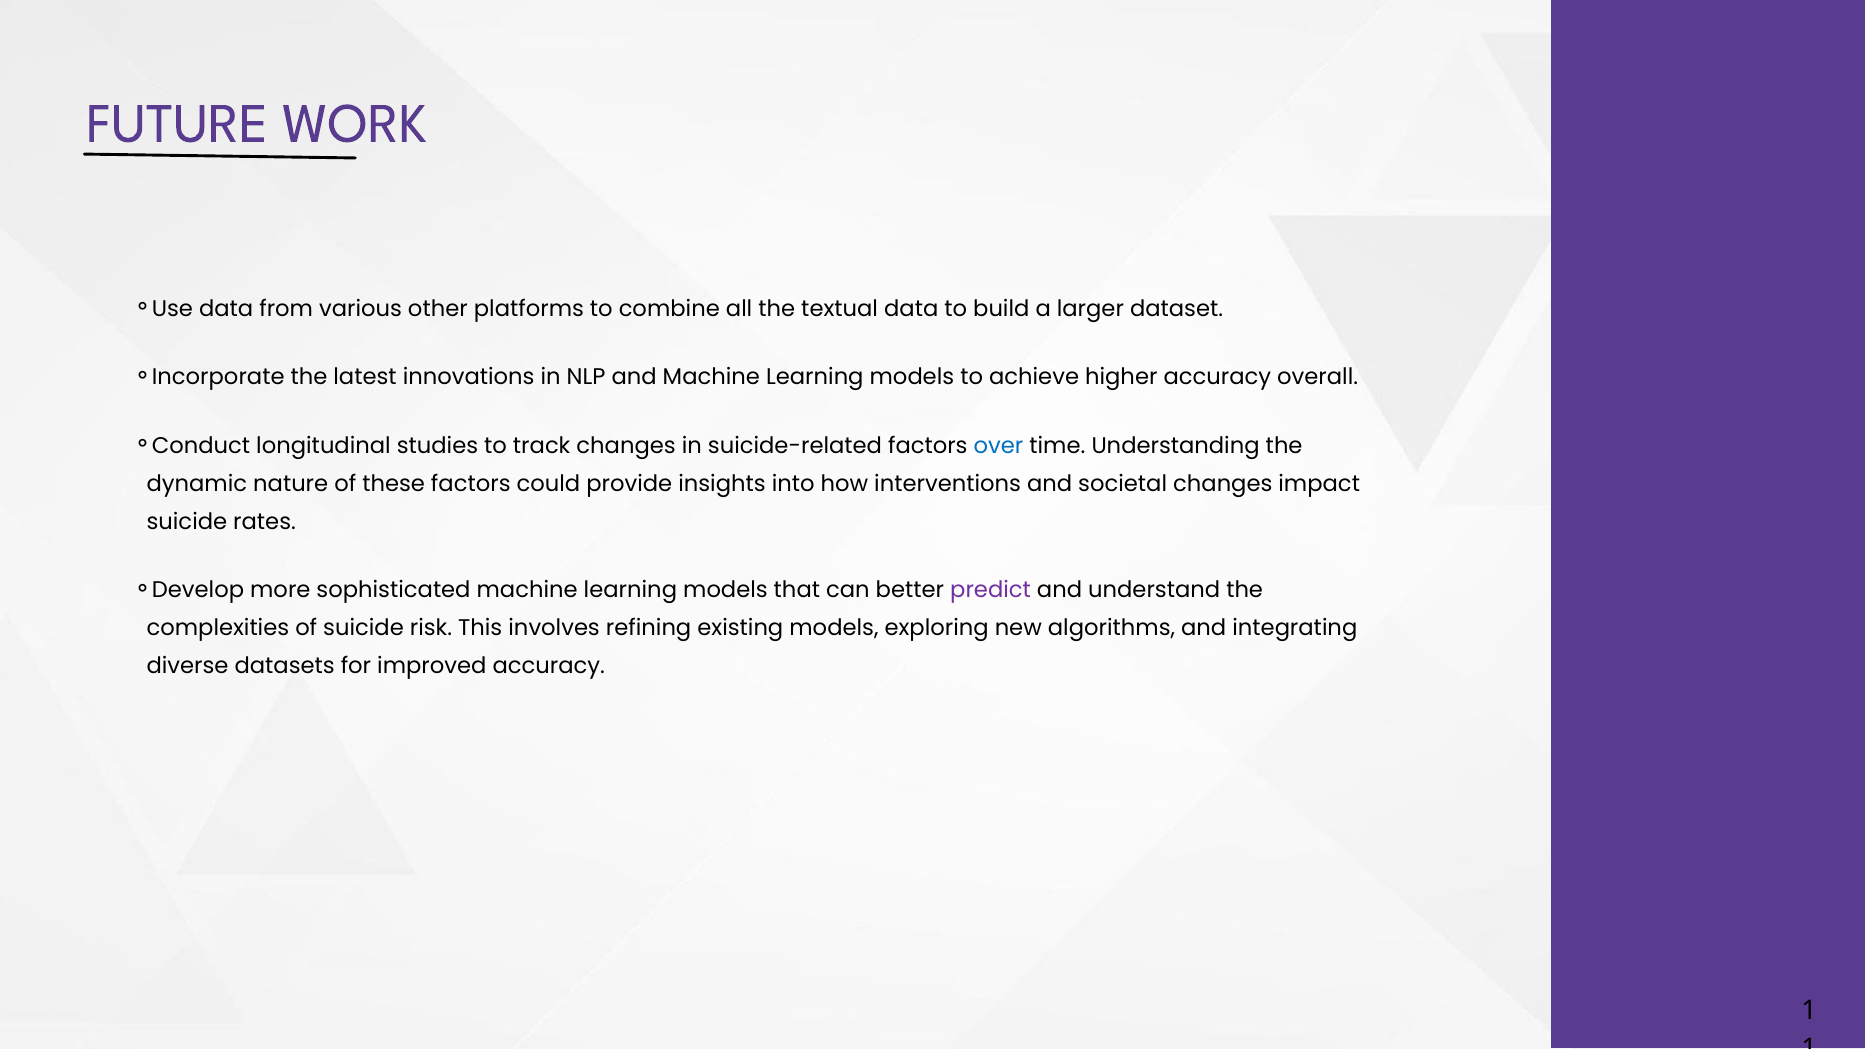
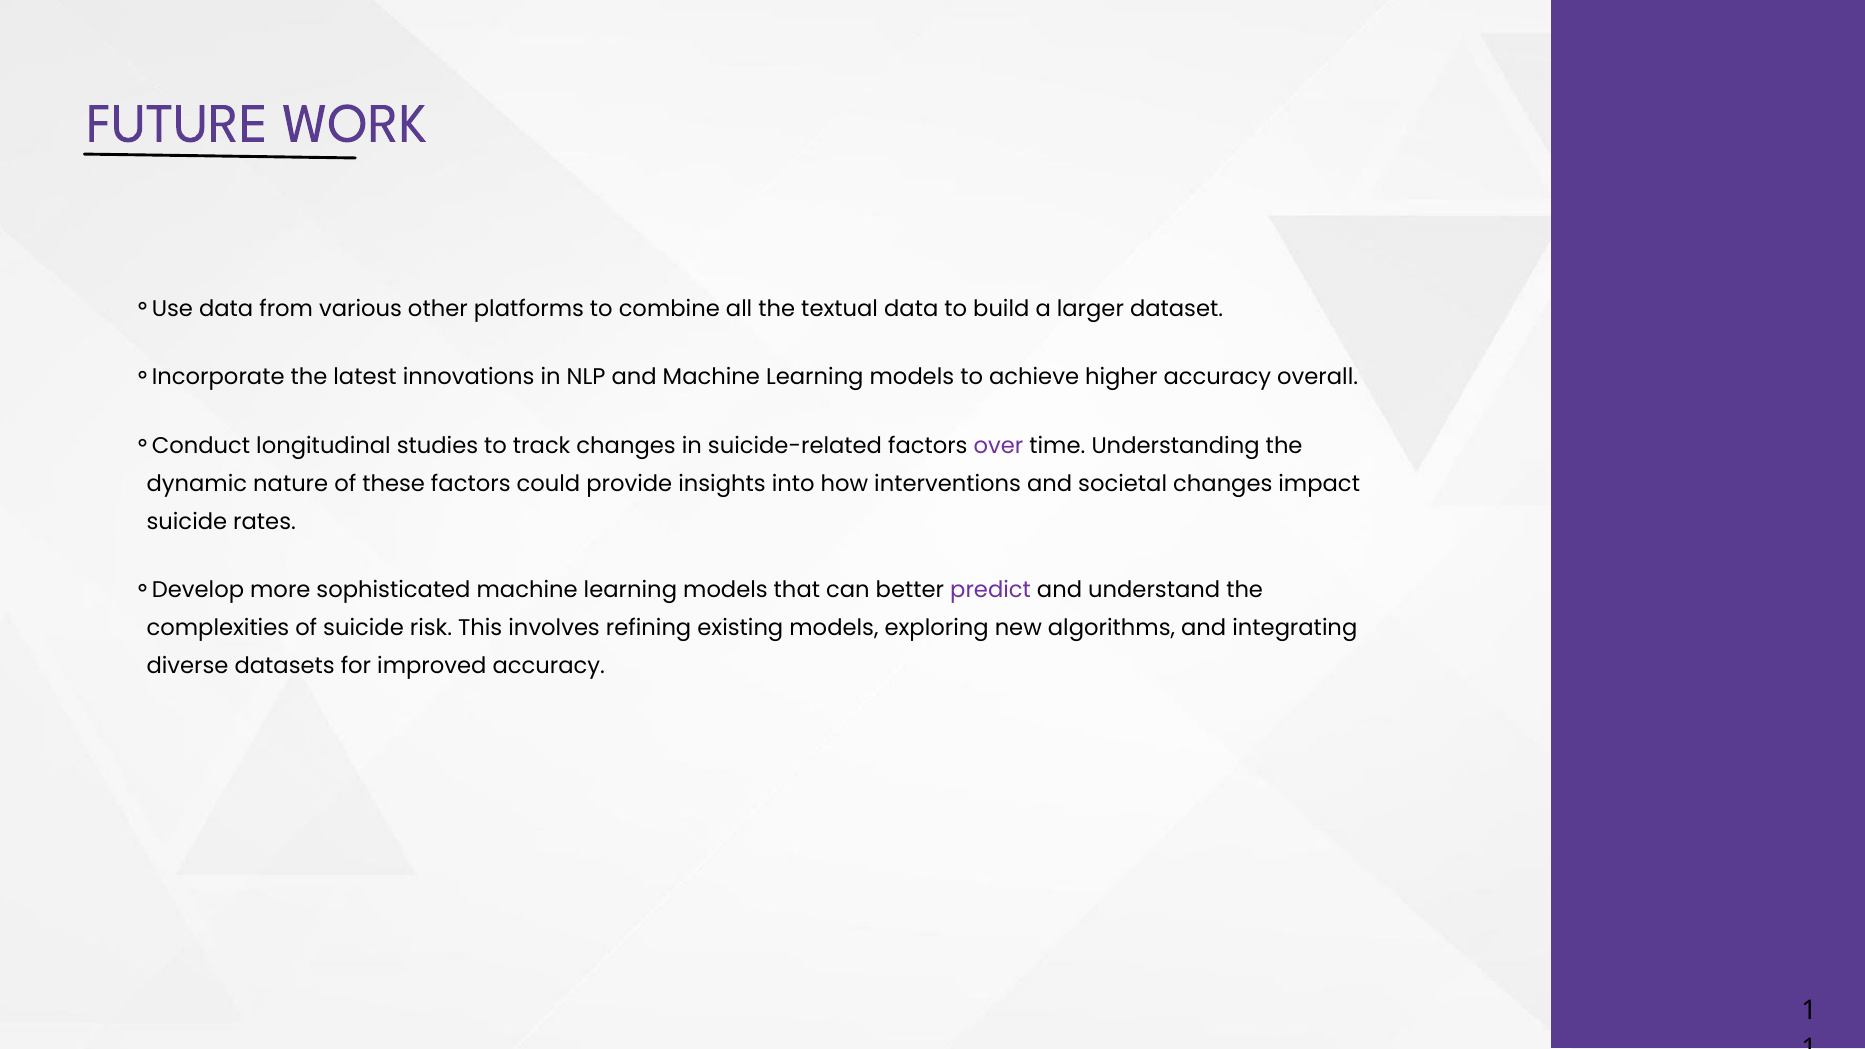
over colour: blue -> purple (999, 446)
